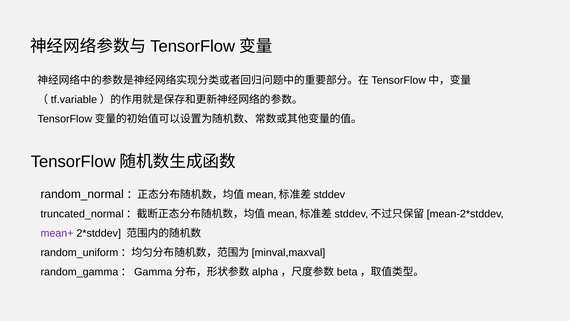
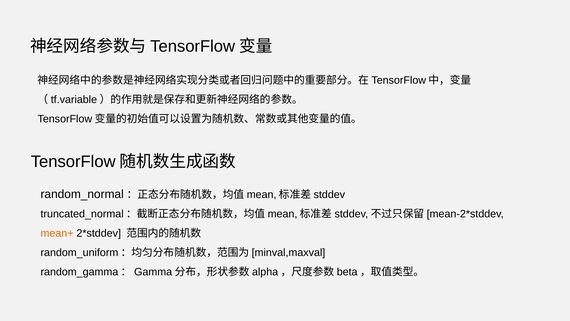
mean+ colour: purple -> orange (57, 233)
